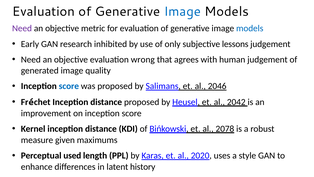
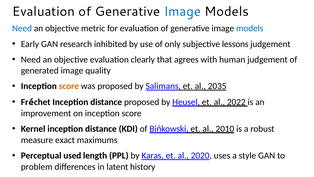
Need colour: purple -> blue (22, 28)
wrong: wrong -> clearly (143, 59)
score colour: blue -> orange (69, 86)
2046: 2046 -> 2035 (217, 86)
2042: 2042 -> 2022 (236, 102)
2078: 2078 -> 2010 (225, 129)
given: given -> exact (65, 140)
enhance: enhance -> problem (37, 167)
